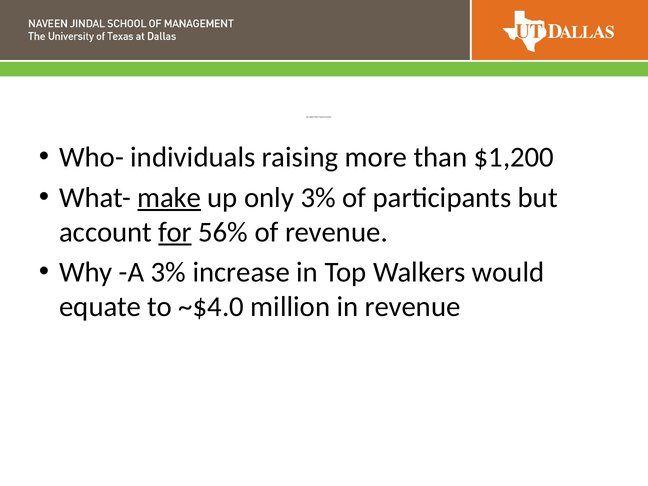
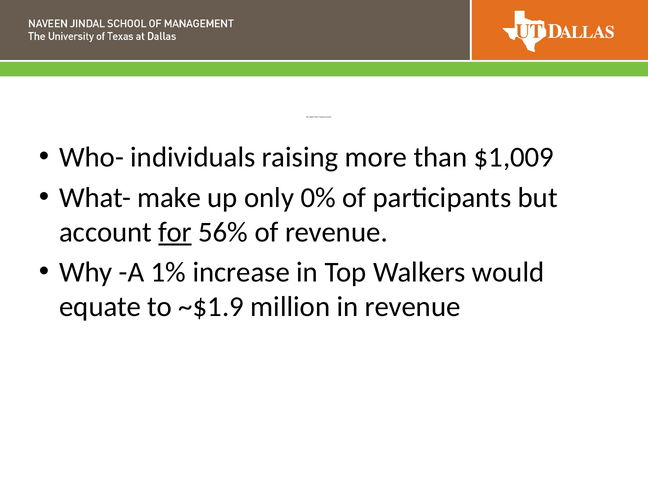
$1,200: $1,200 -> $1,009 (514, 157)
make underline: present -> none (169, 198)
only 3%: 3% -> 0% (318, 198)
A 3%: 3% -> 1% (168, 272)
~$4.0: ~$4.0 -> ~$1.9 (211, 307)
